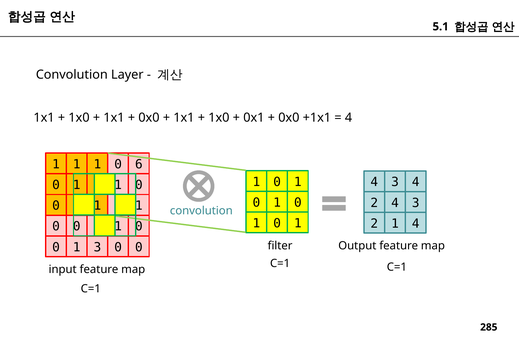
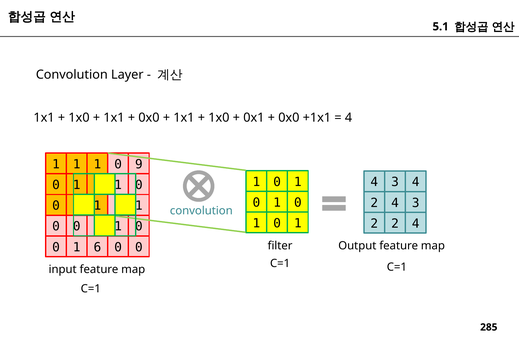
6: 6 -> 9 (139, 164)
2 1: 1 -> 2 (395, 224)
1 3: 3 -> 6 (97, 247)
